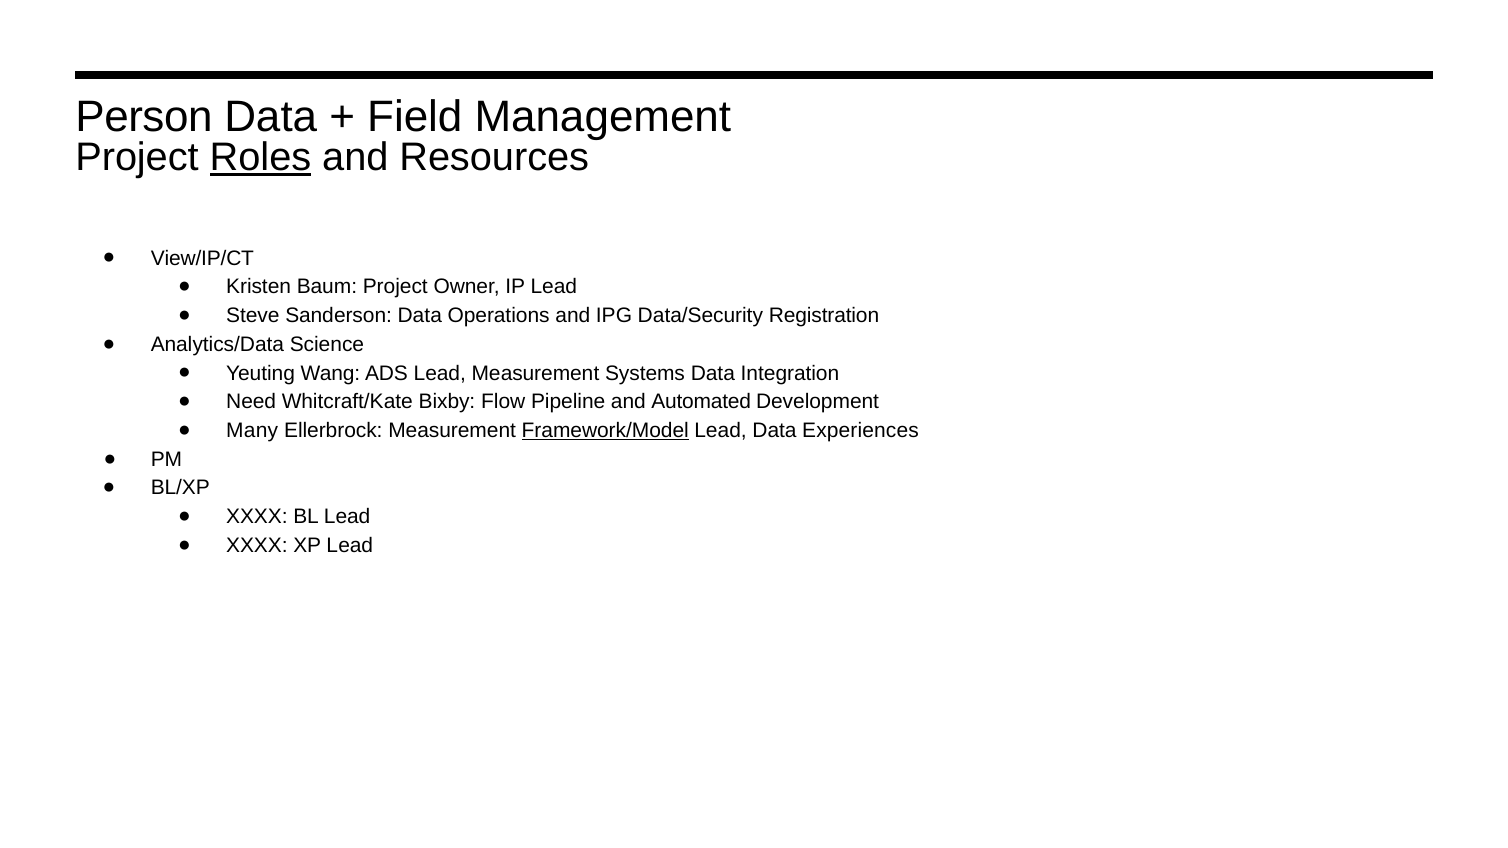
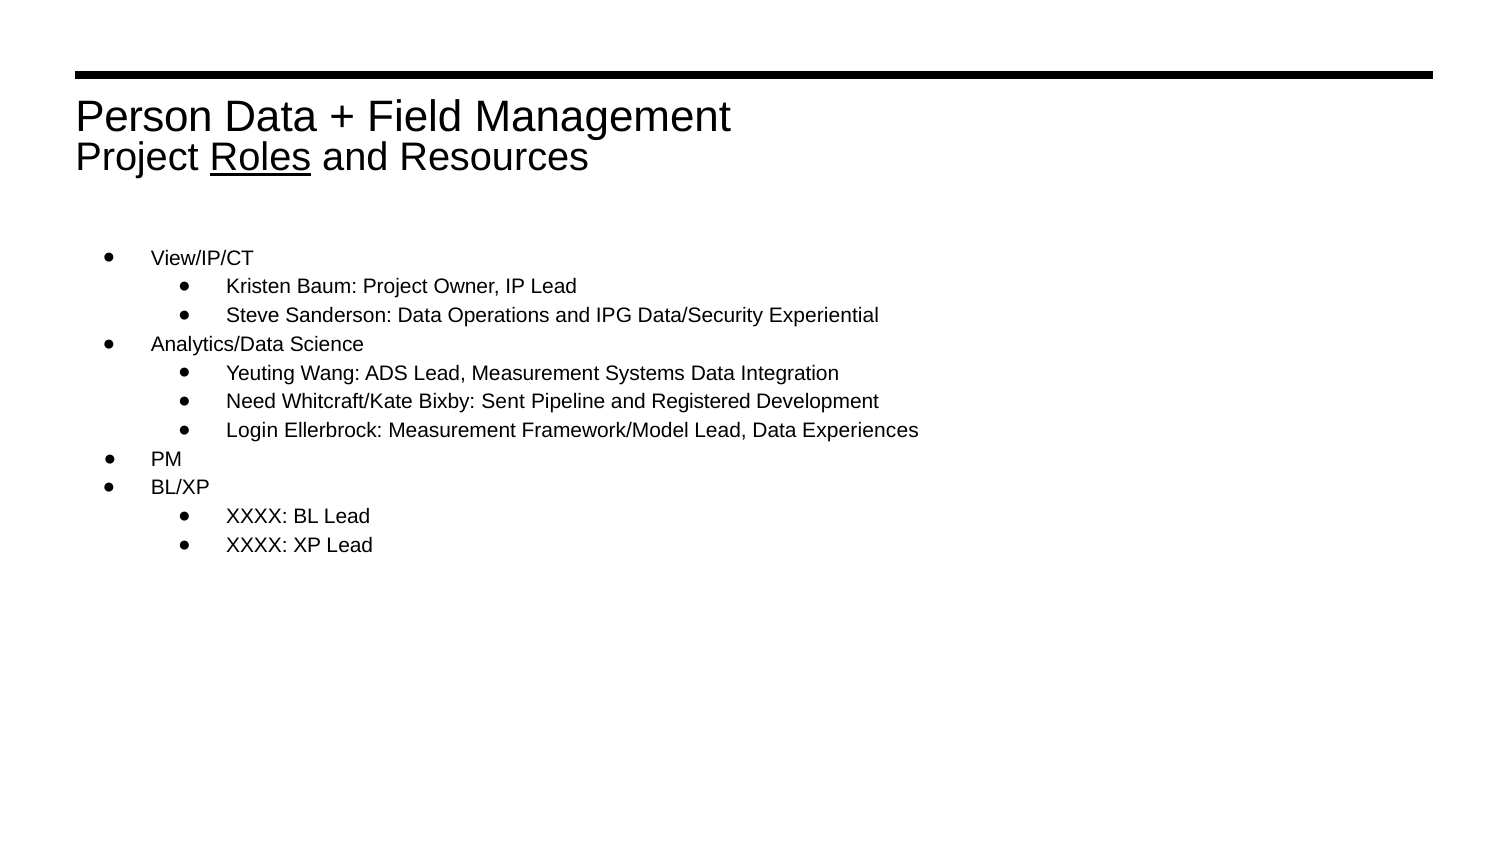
Registration: Registration -> Experiential (824, 316)
Flow: Flow -> Sent (503, 402)
Automated: Automated -> Registered (701, 402)
Many: Many -> Login (252, 431)
Framework/Model underline: present -> none (605, 431)
